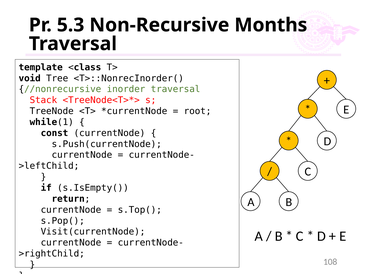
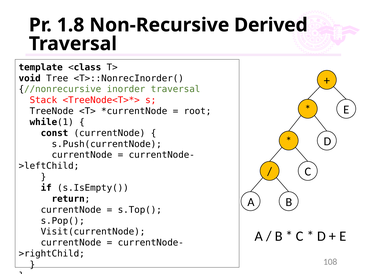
5.3: 5.3 -> 1.8 (71, 25)
Months: Months -> Derived (271, 25)
